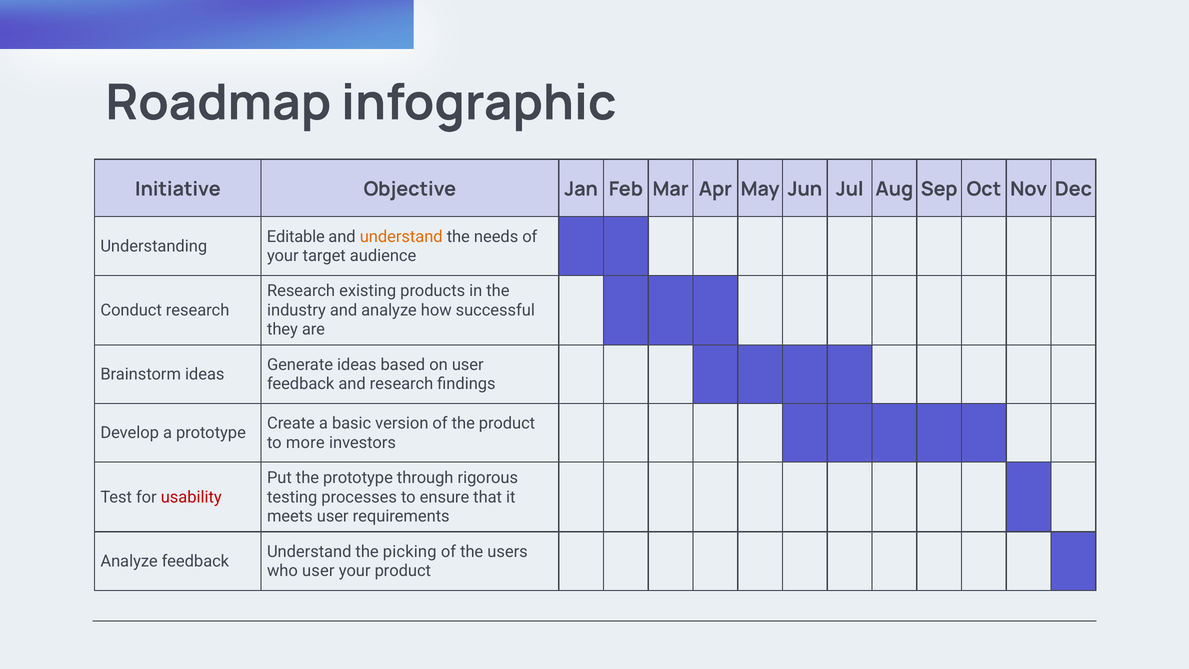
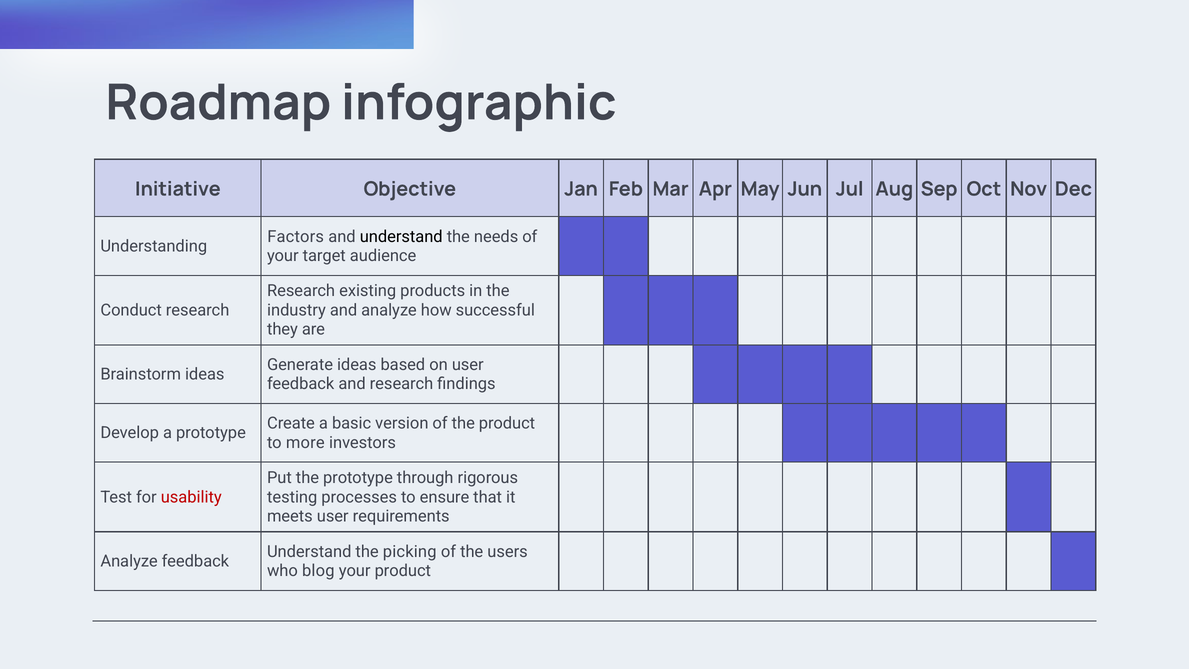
Editable: Editable -> Factors (296, 237)
understand colour: orange -> black (401, 237)
who user: user -> blog (318, 571)
